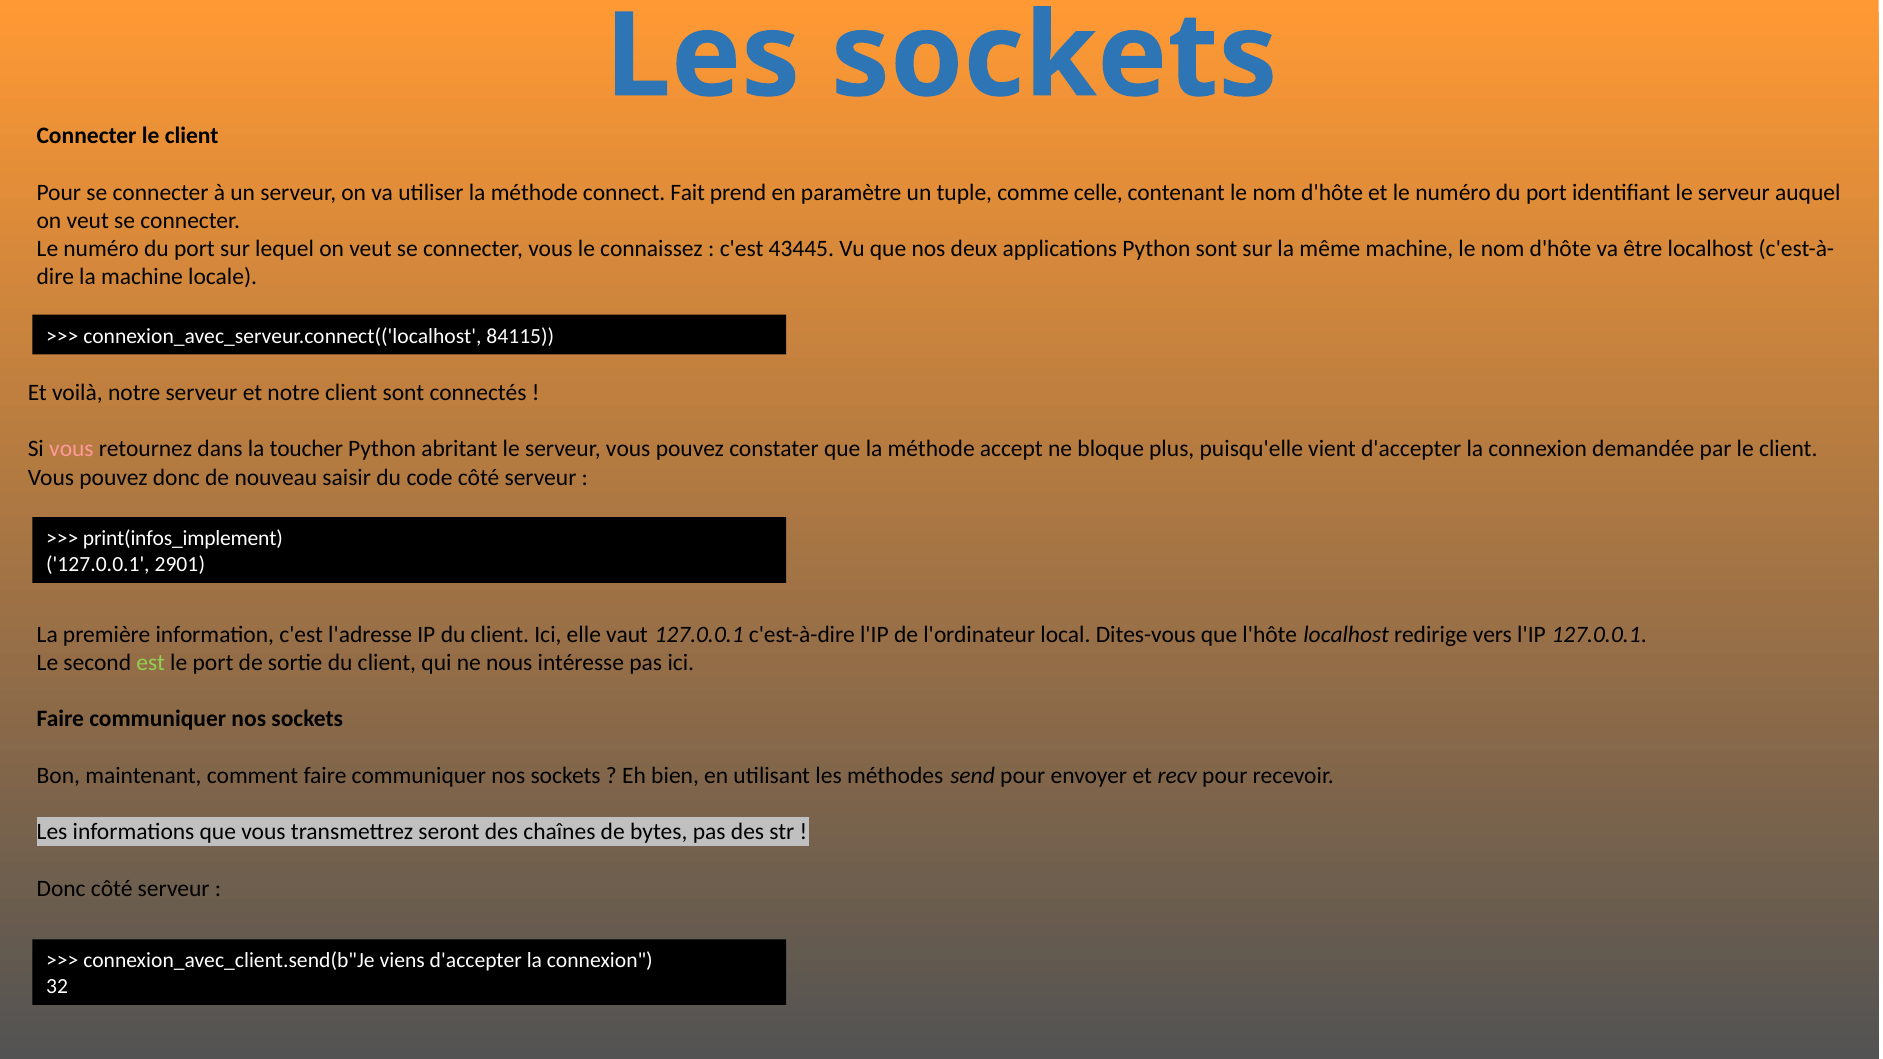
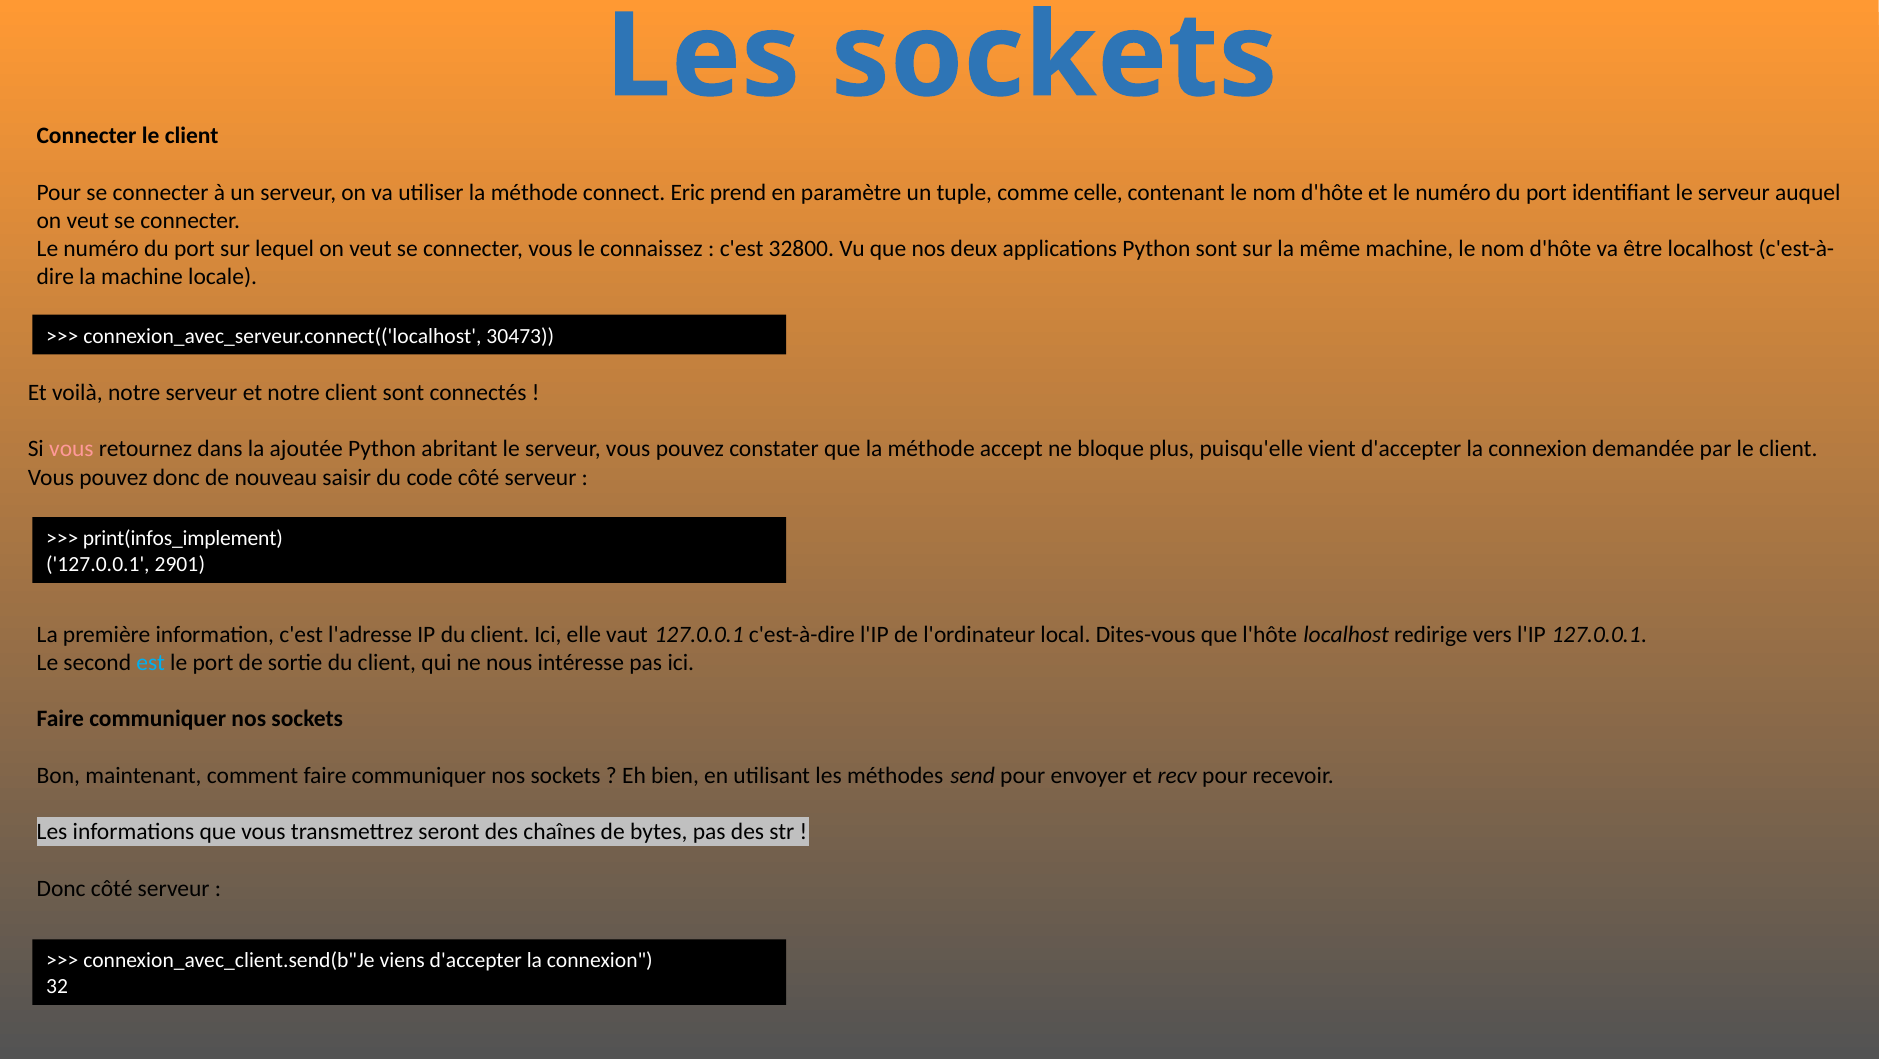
Fait: Fait -> Eric (688, 193)
43445: 43445 -> 32800 (801, 249)
84115: 84115 -> 30473 (520, 336)
toucher: toucher -> ajoutée (306, 449)
est colour: light green -> light blue (151, 663)
